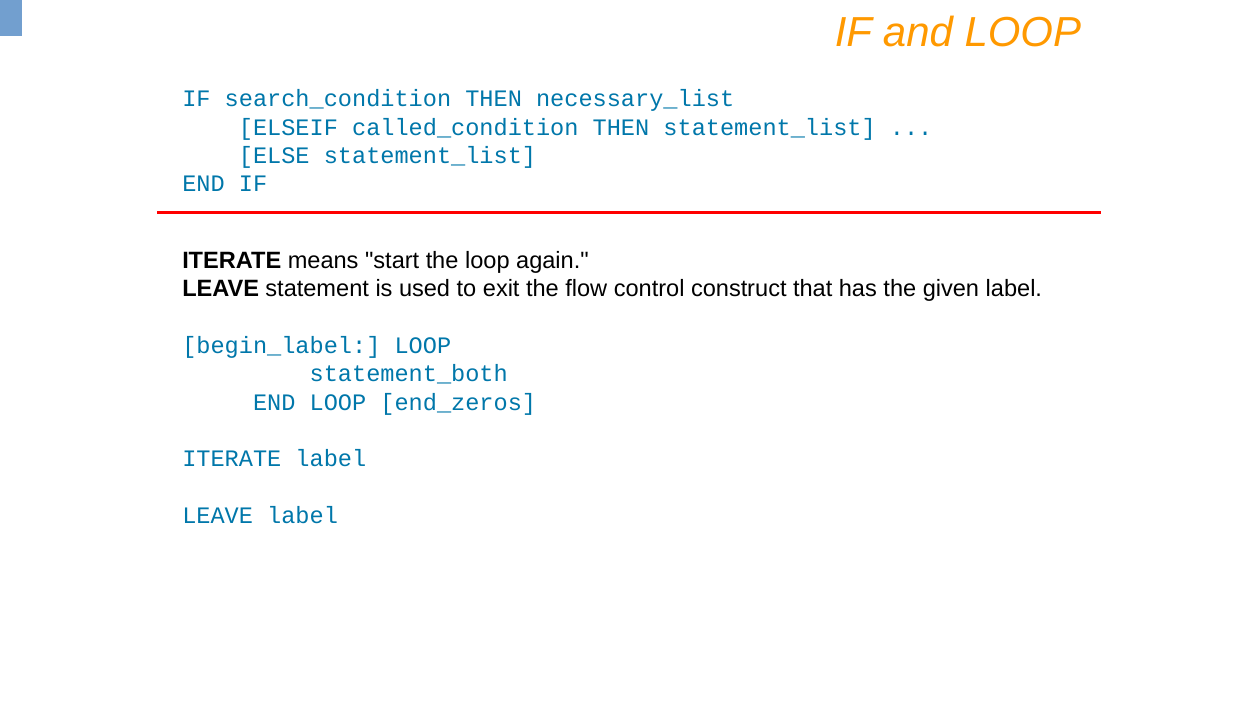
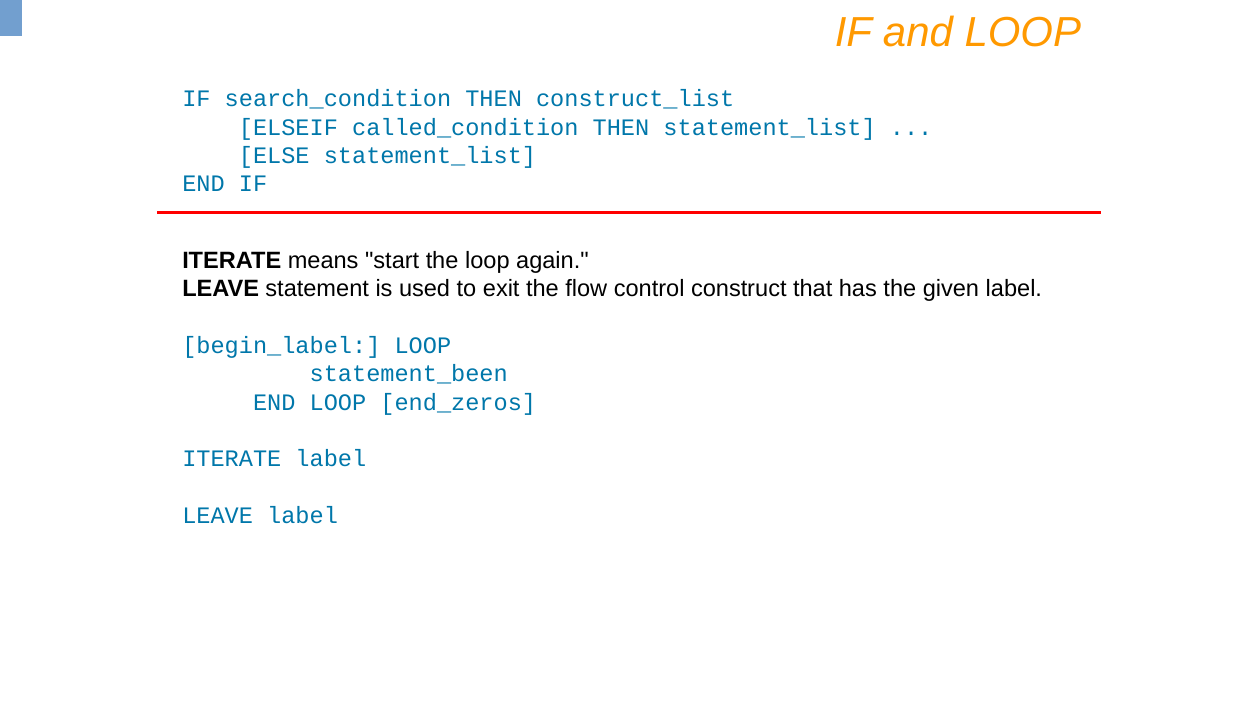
necessary_list: necessary_list -> construct_list (635, 99)
statement_both: statement_both -> statement_been (409, 374)
